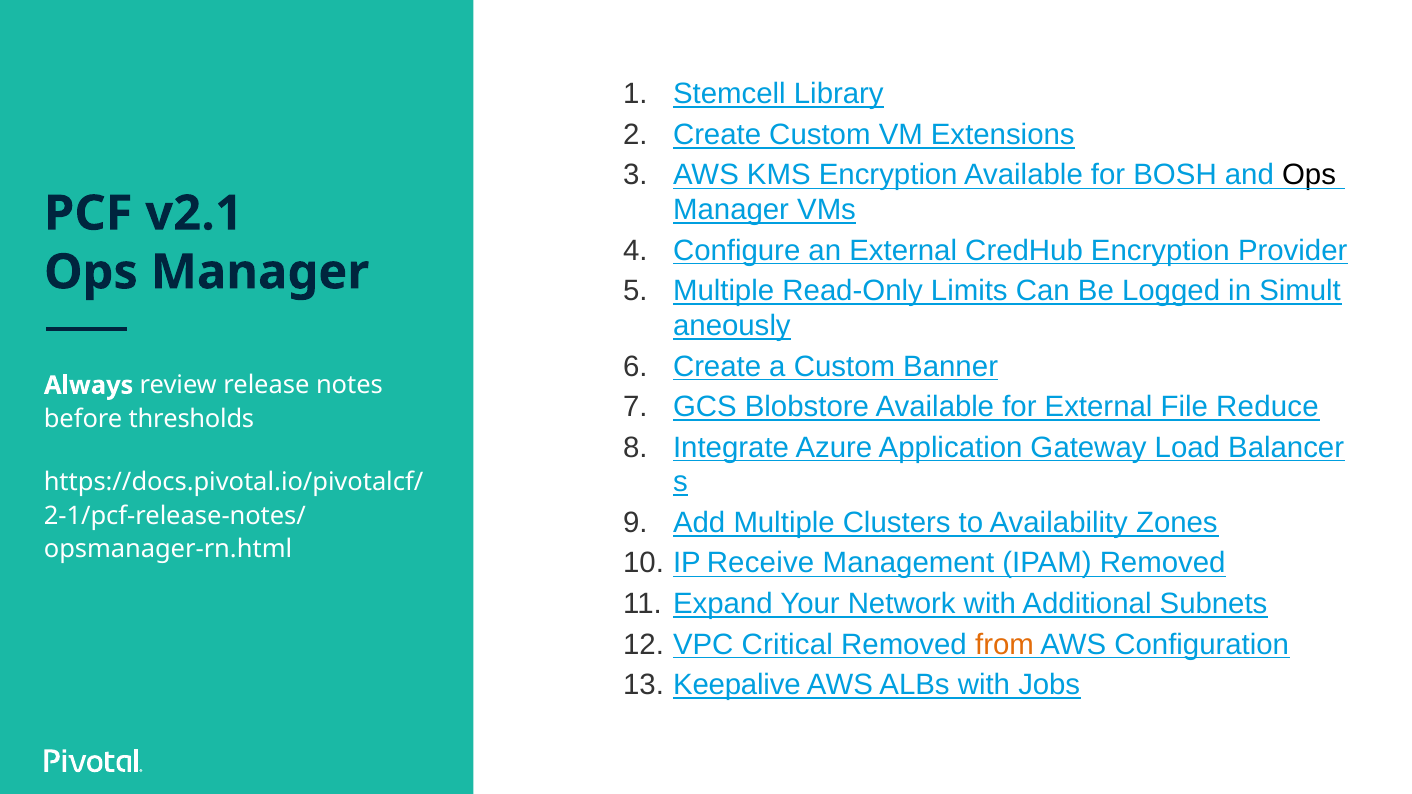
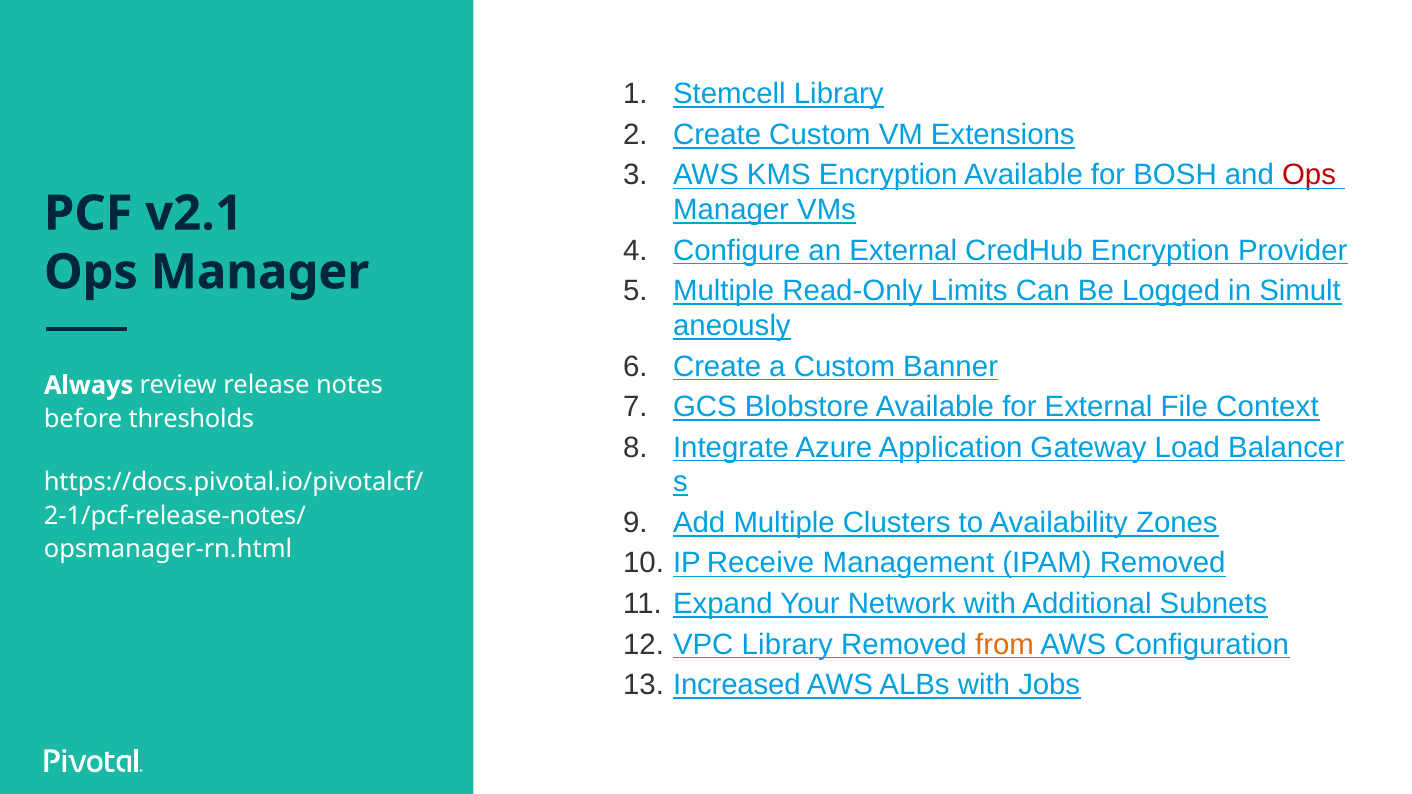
Ops colour: black -> red (1309, 175)
Reduce: Reduce -> Context (1267, 407)
VPC Critical: Critical -> Library (787, 645)
Keepalive: Keepalive -> Increased (737, 685)
